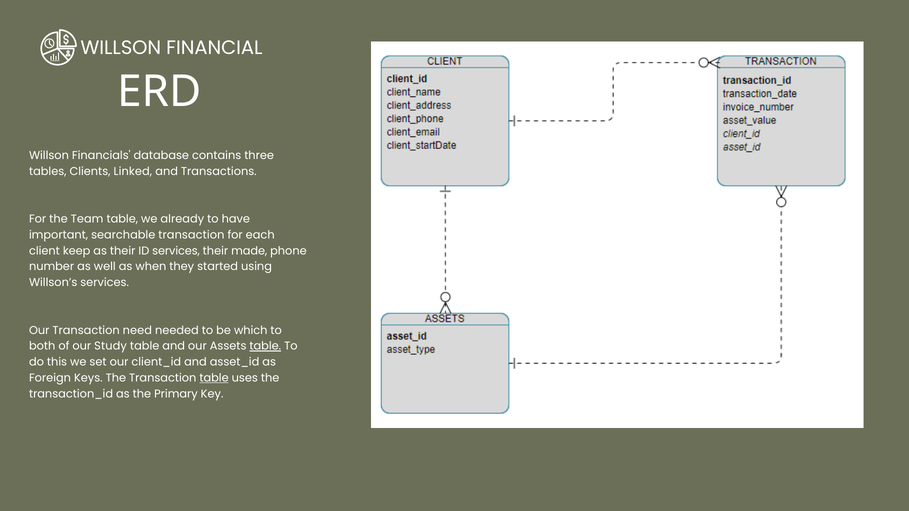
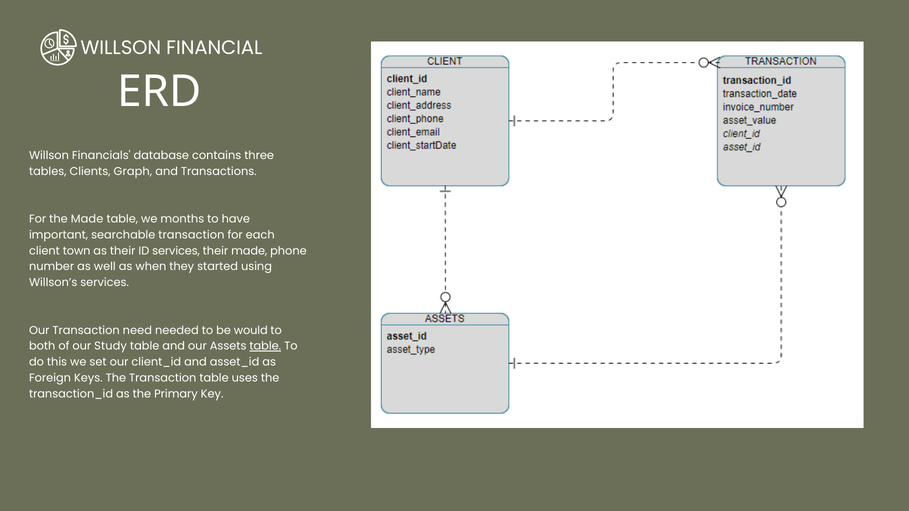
Linked: Linked -> Graph (133, 171)
the Team: Team -> Made (87, 219)
already: already -> months (182, 219)
keep: keep -> town (77, 251)
which: which -> would (251, 330)
table underline: present -> none (214, 378)
